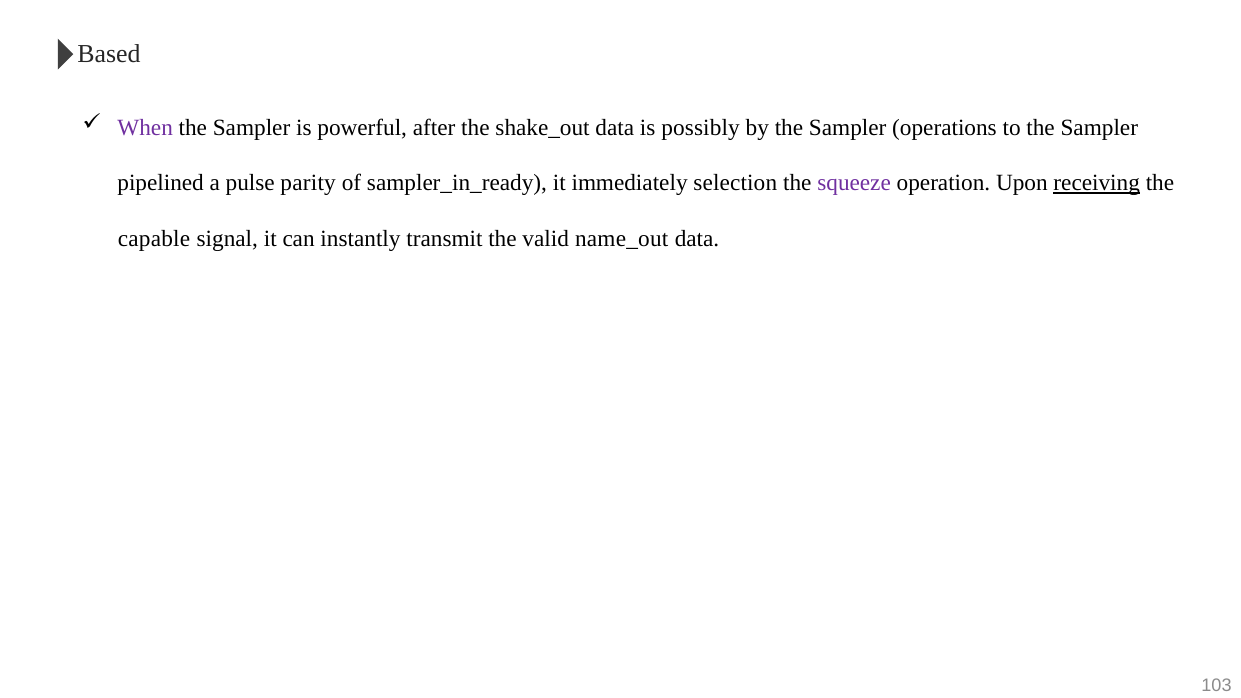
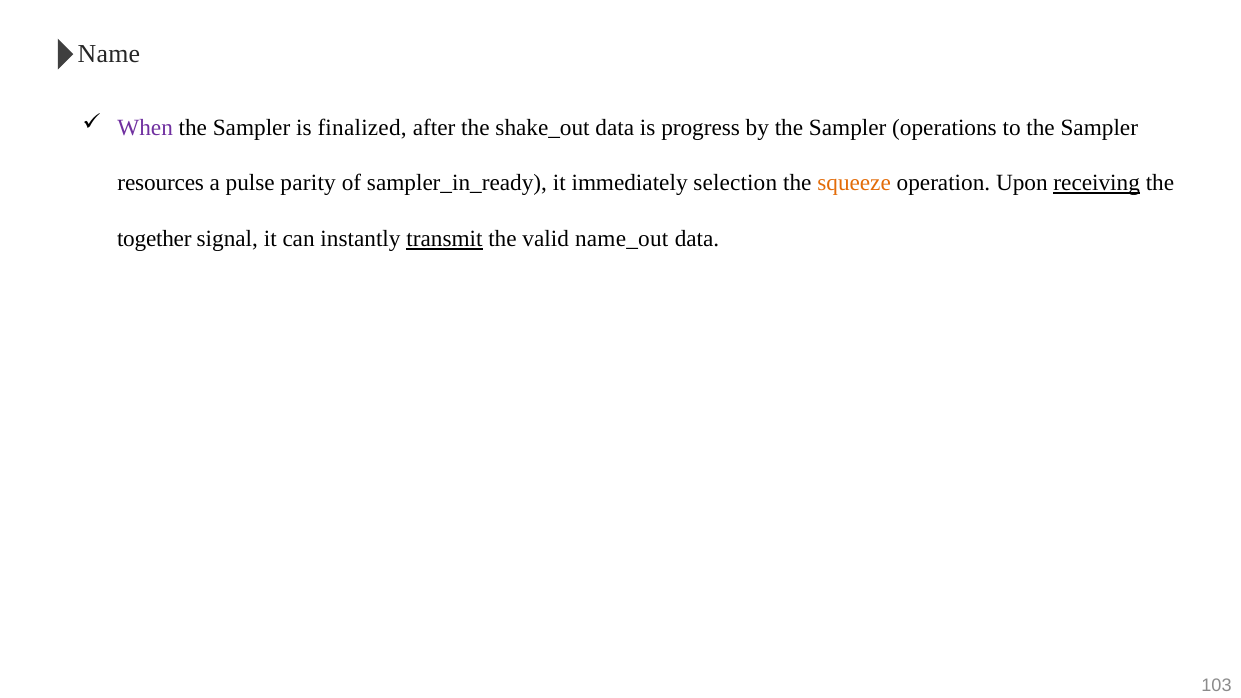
Based: Based -> Name (109, 54)
powerful: powerful -> finalized (362, 127)
possibly: possibly -> progress (701, 127)
pipelined: pipelined -> resources (161, 183)
squeeze colour: purple -> orange (854, 183)
capable: capable -> together (154, 239)
transmit underline: none -> present (444, 239)
